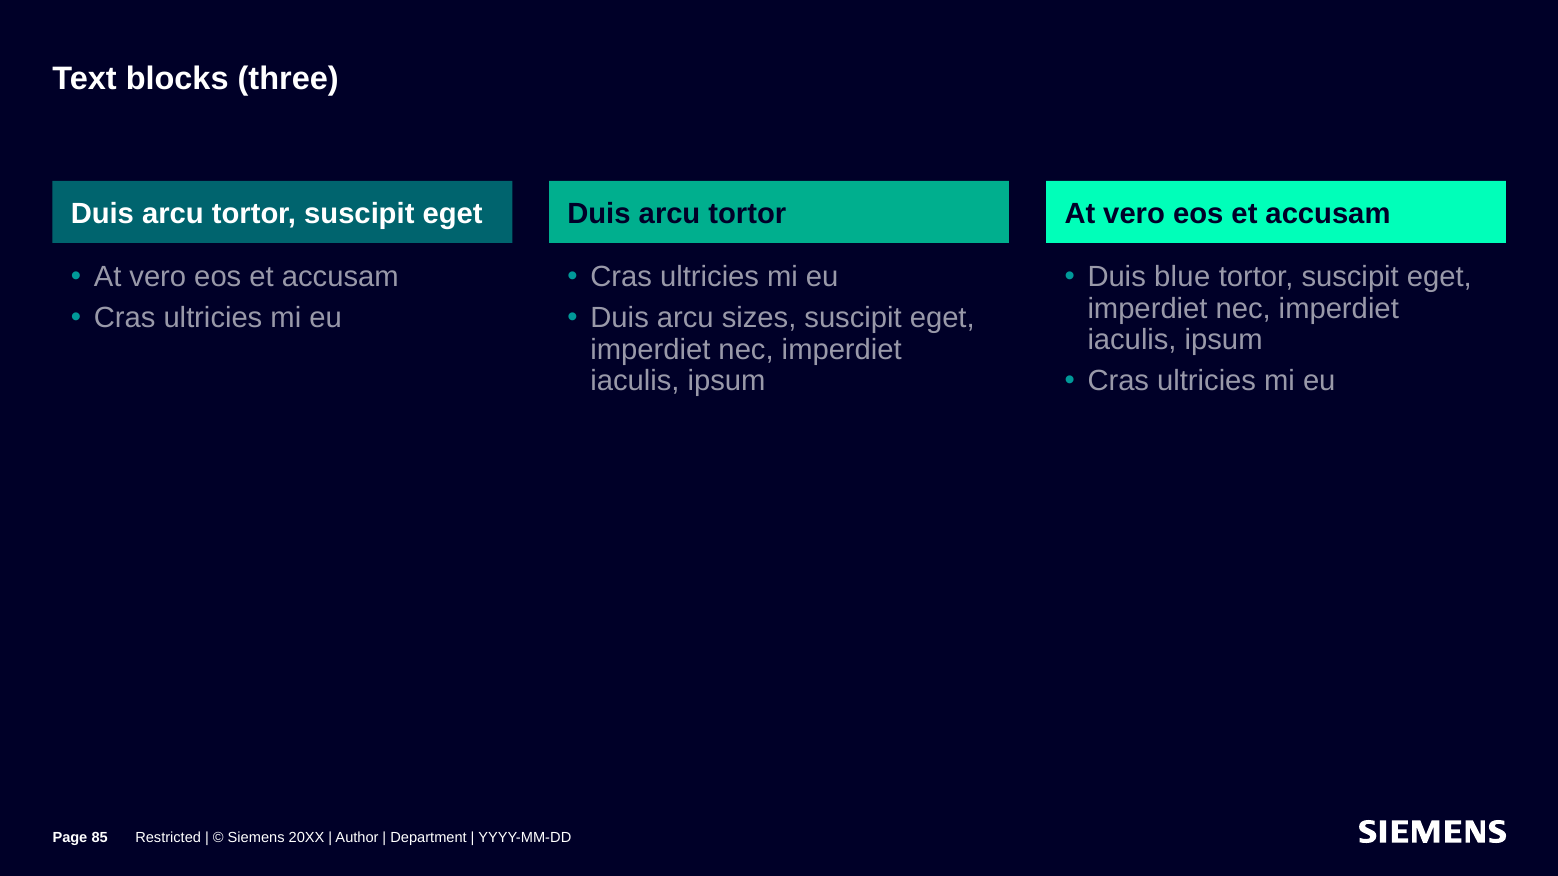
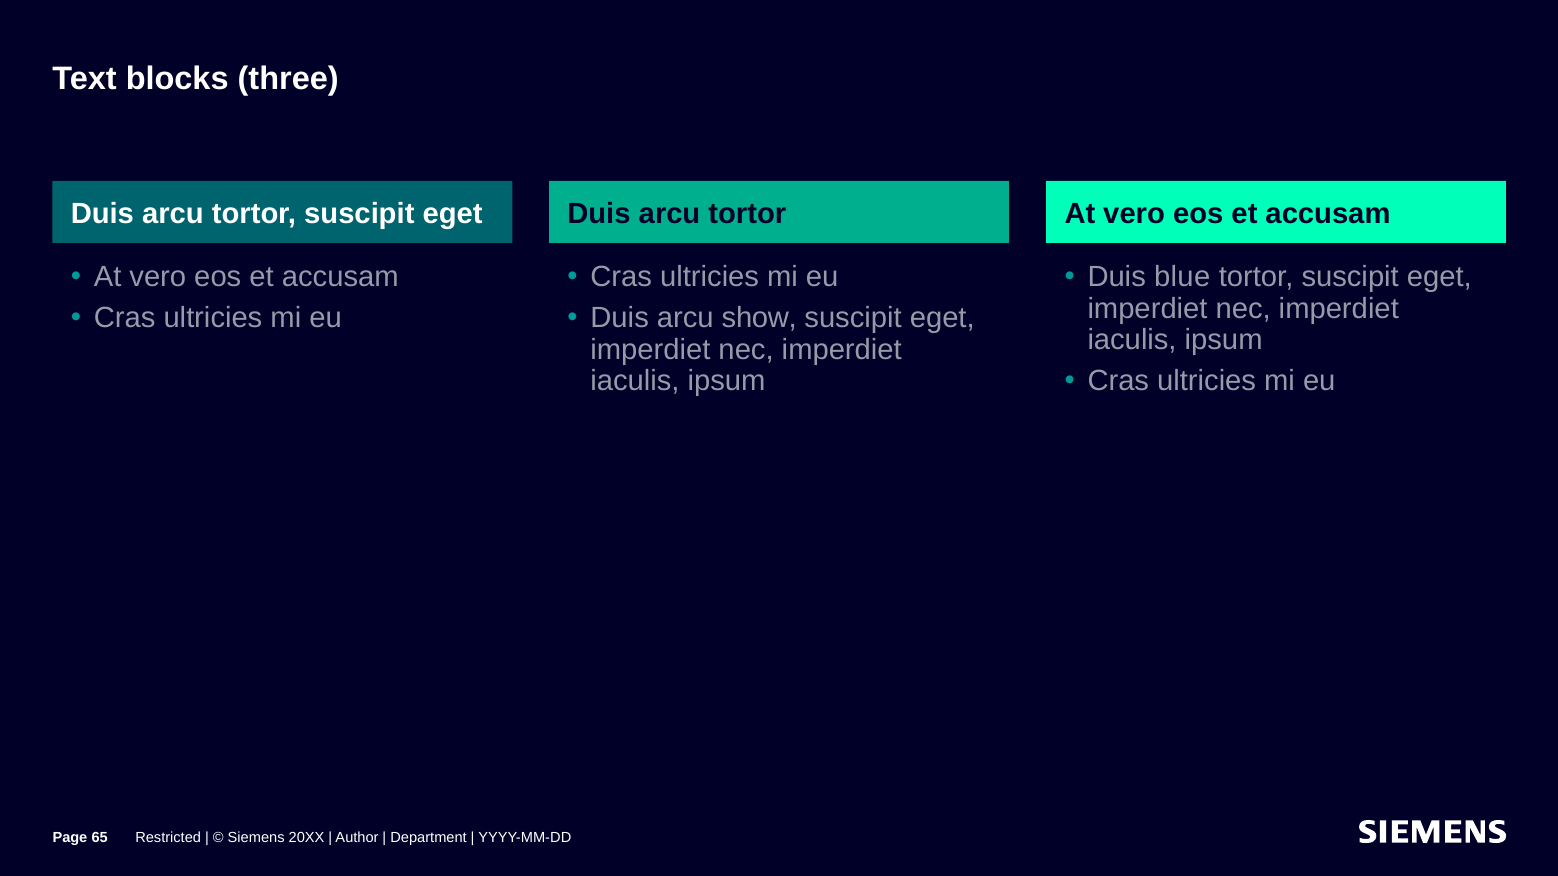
sizes: sizes -> show (759, 318)
85: 85 -> 65 (100, 838)
